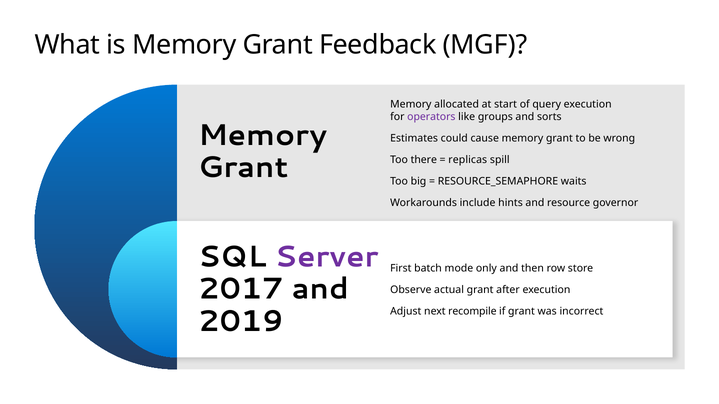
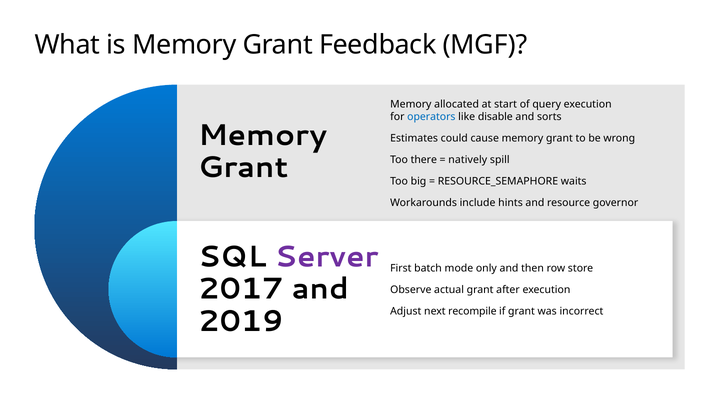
operators colour: purple -> blue (431, 117)
groups: groups -> disable (495, 117)
replicas: replicas -> natively (468, 160)
